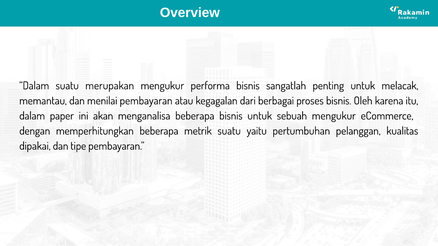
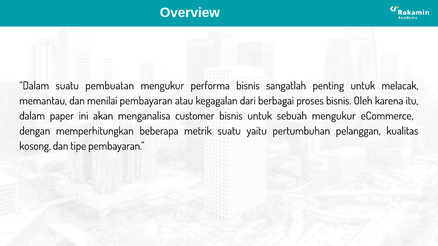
merupakan: merupakan -> pembuatan (110, 86)
menganalisa beberapa: beberapa -> customer (195, 116)
dipakai: dipakai -> kosong (35, 146)
